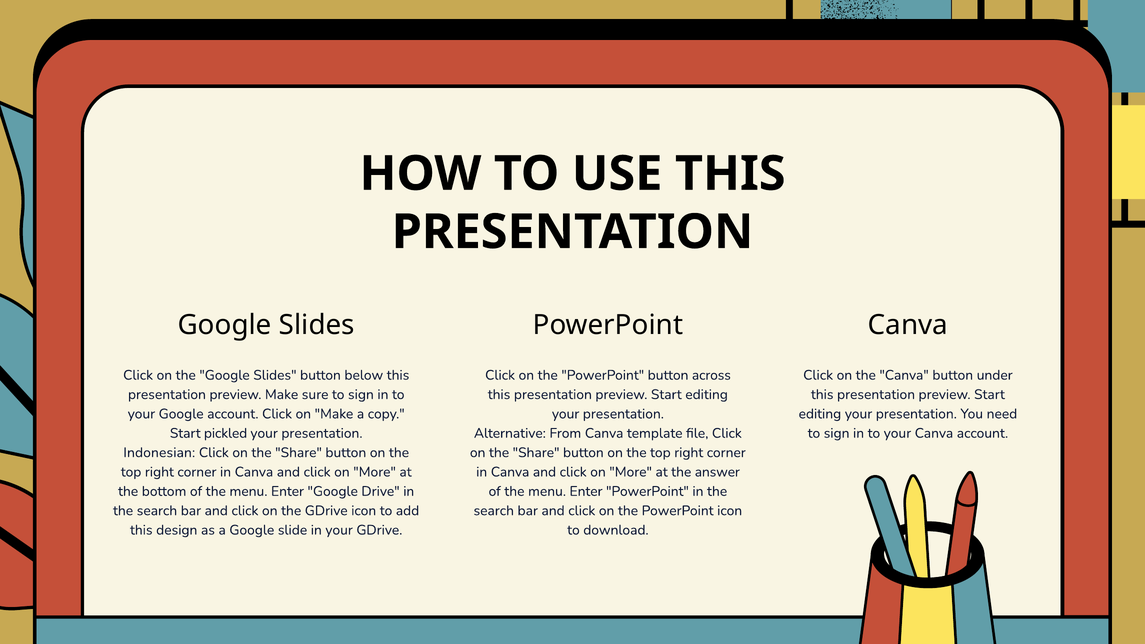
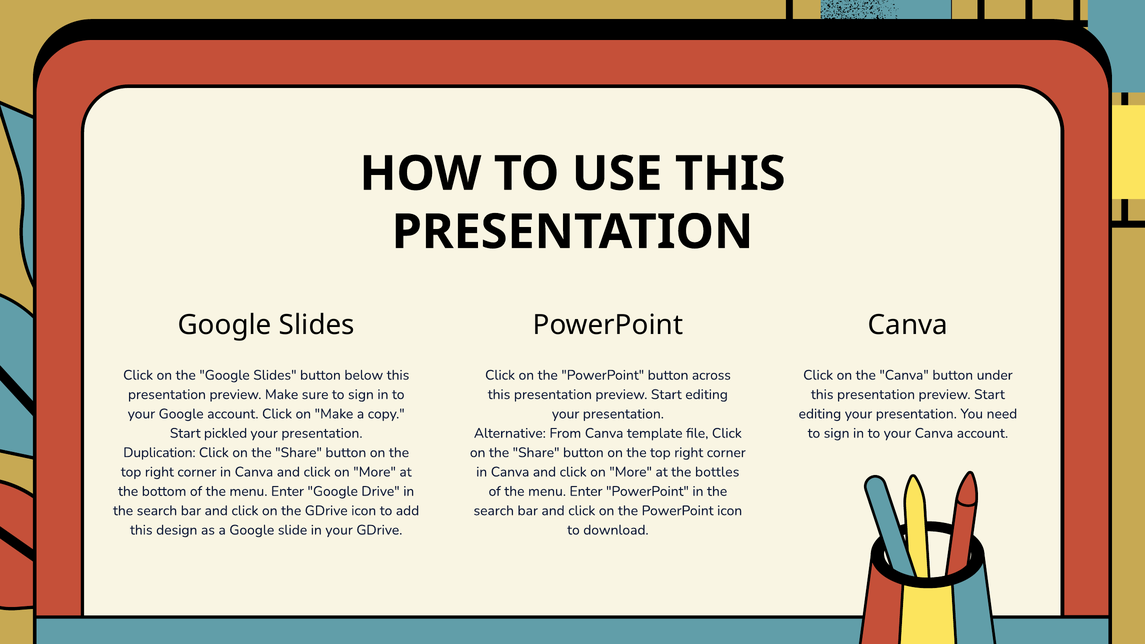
Indonesian: Indonesian -> Duplication (159, 453)
answer: answer -> bottles (717, 472)
